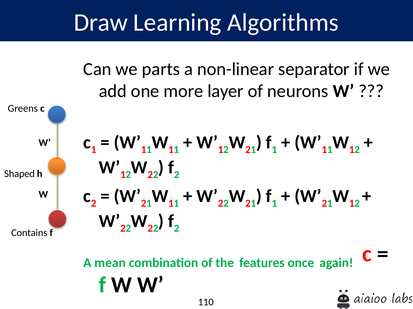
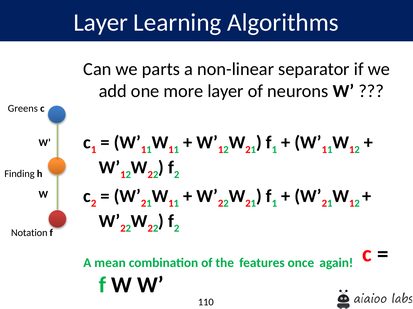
Draw: Draw -> Layer (101, 23)
Shaped: Shaped -> Finding (20, 174)
Contains: Contains -> Notation (29, 233)
